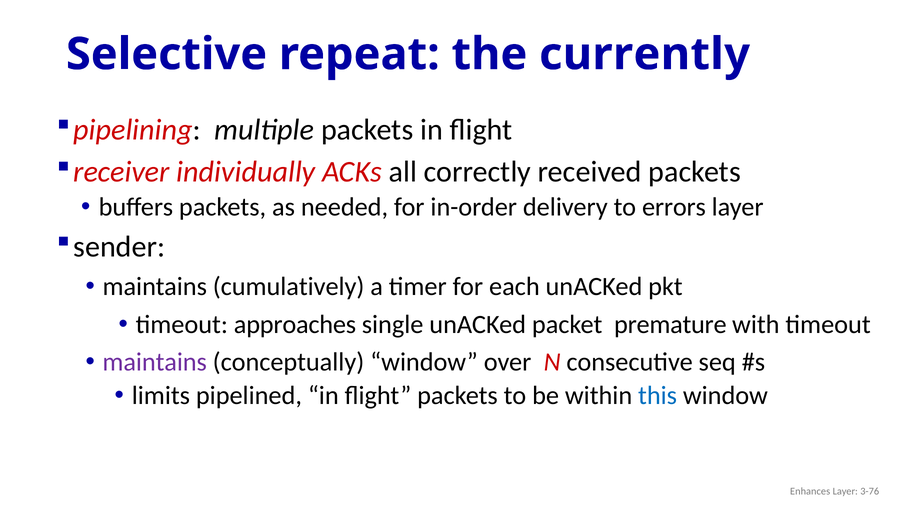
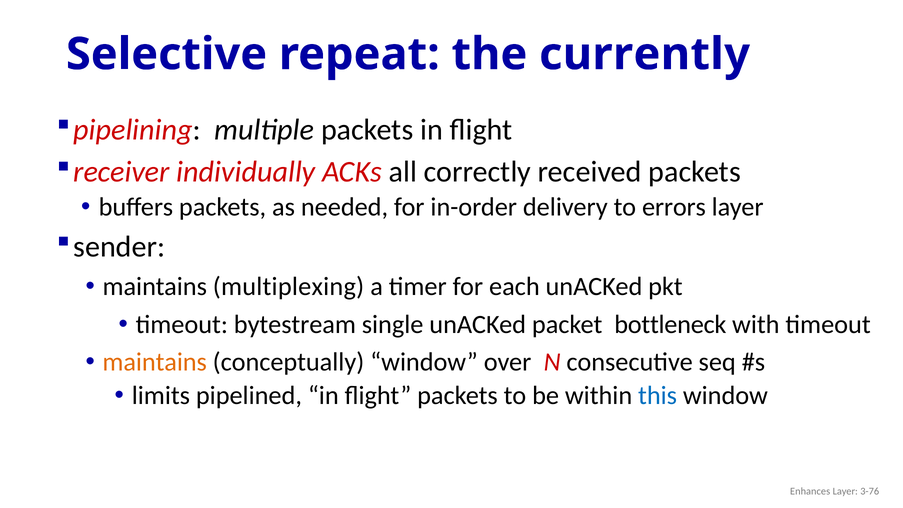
cumulatively: cumulatively -> multiplexing (288, 287)
approaches: approaches -> bytestream (295, 324)
premature: premature -> bottleneck (670, 324)
maintains colour: purple -> orange (155, 362)
